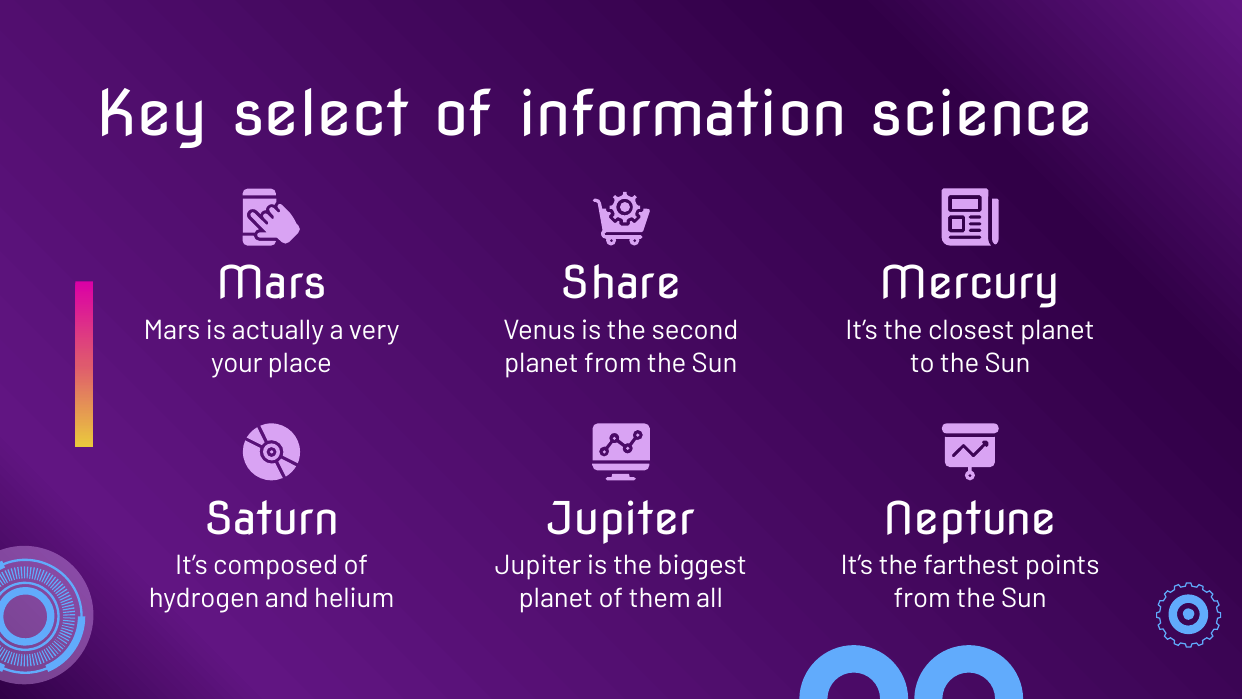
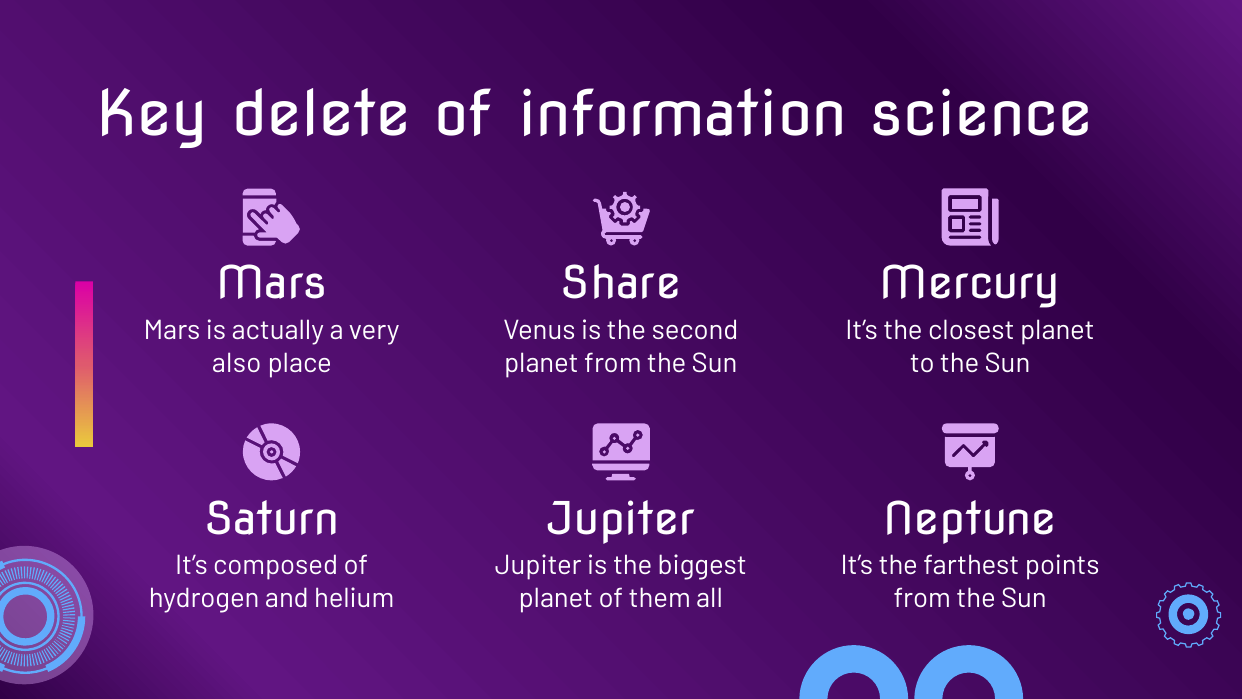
select: select -> delete (321, 114)
your: your -> also (237, 363)
